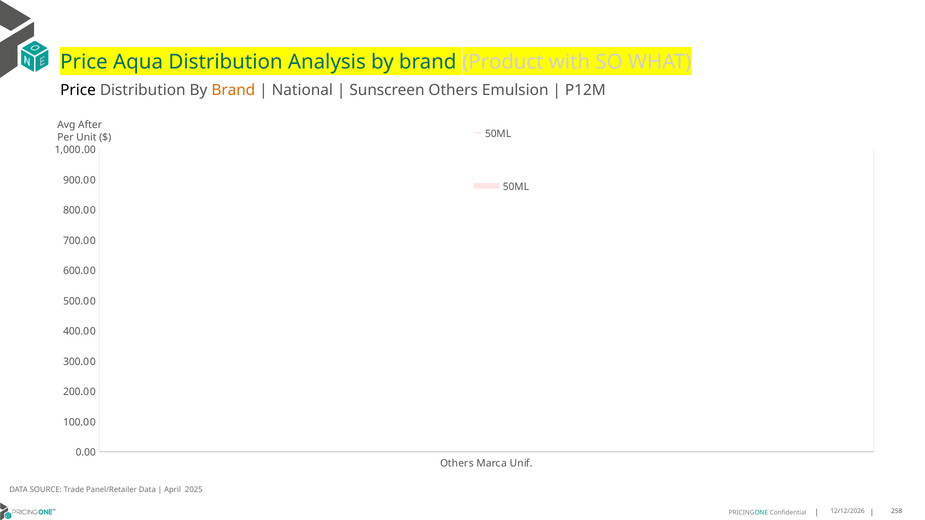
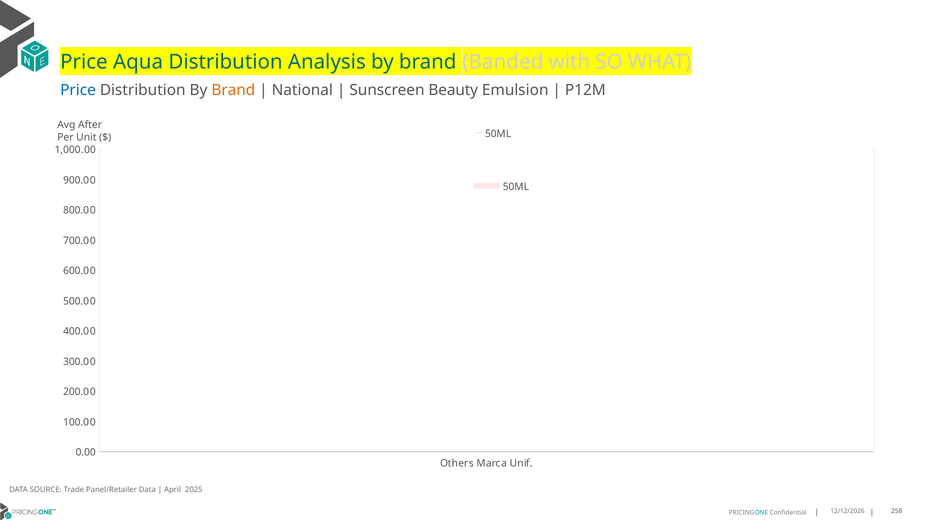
Product: Product -> Banded (503, 62)
Price colour: black -> blue (78, 90)
Sunscreen Others: Others -> Beauty (453, 90)
